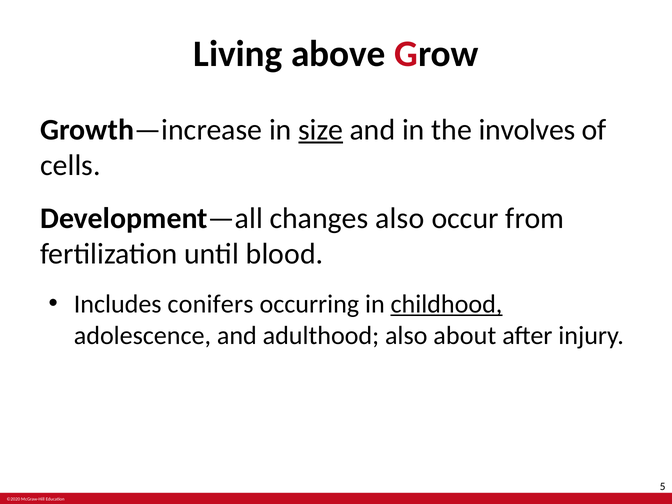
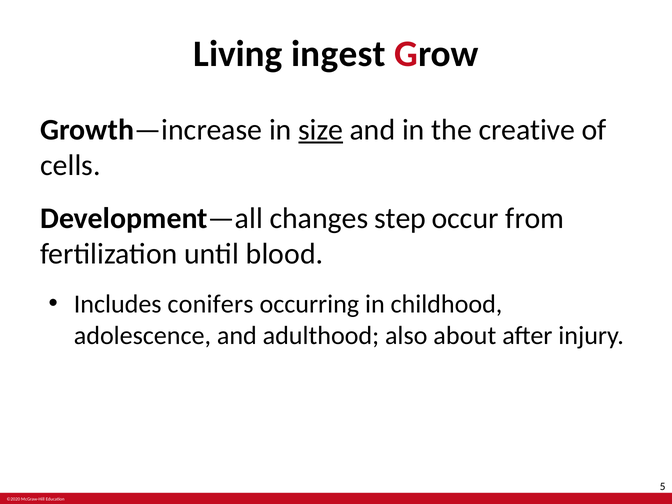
above: above -> ingest (338, 54)
involves: involves -> creative (527, 130)
changes also: also -> step (400, 218)
childhood underline: present -> none (446, 304)
